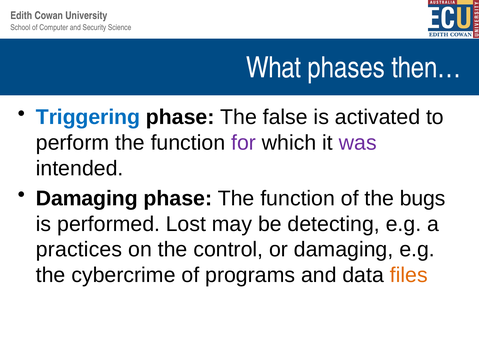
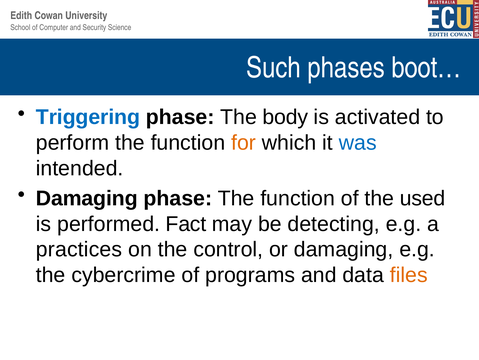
What: What -> Such (273, 68)
then…: then… -> boot… (426, 68)
false: false -> body (285, 117)
for colour: purple -> orange (244, 143)
was colour: purple -> blue (358, 143)
bugs: bugs -> used (423, 198)
Lost: Lost -> Fact (186, 224)
